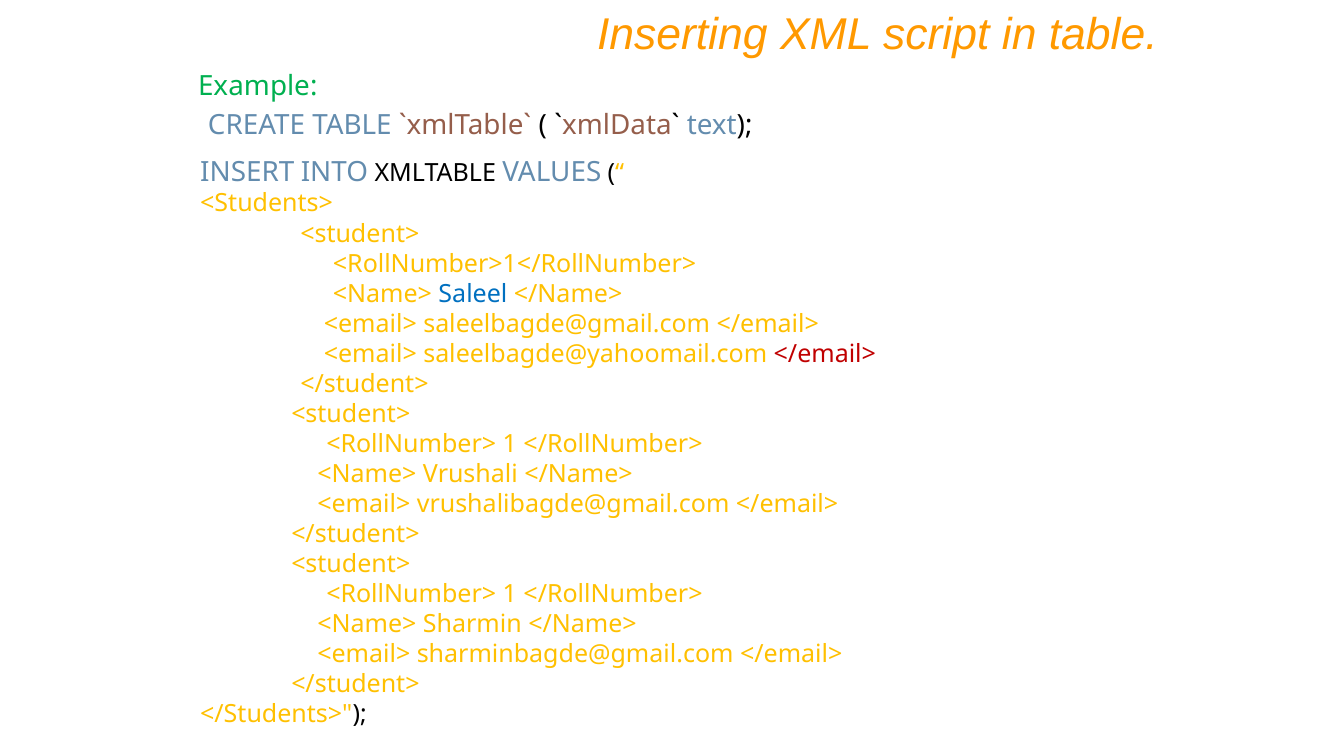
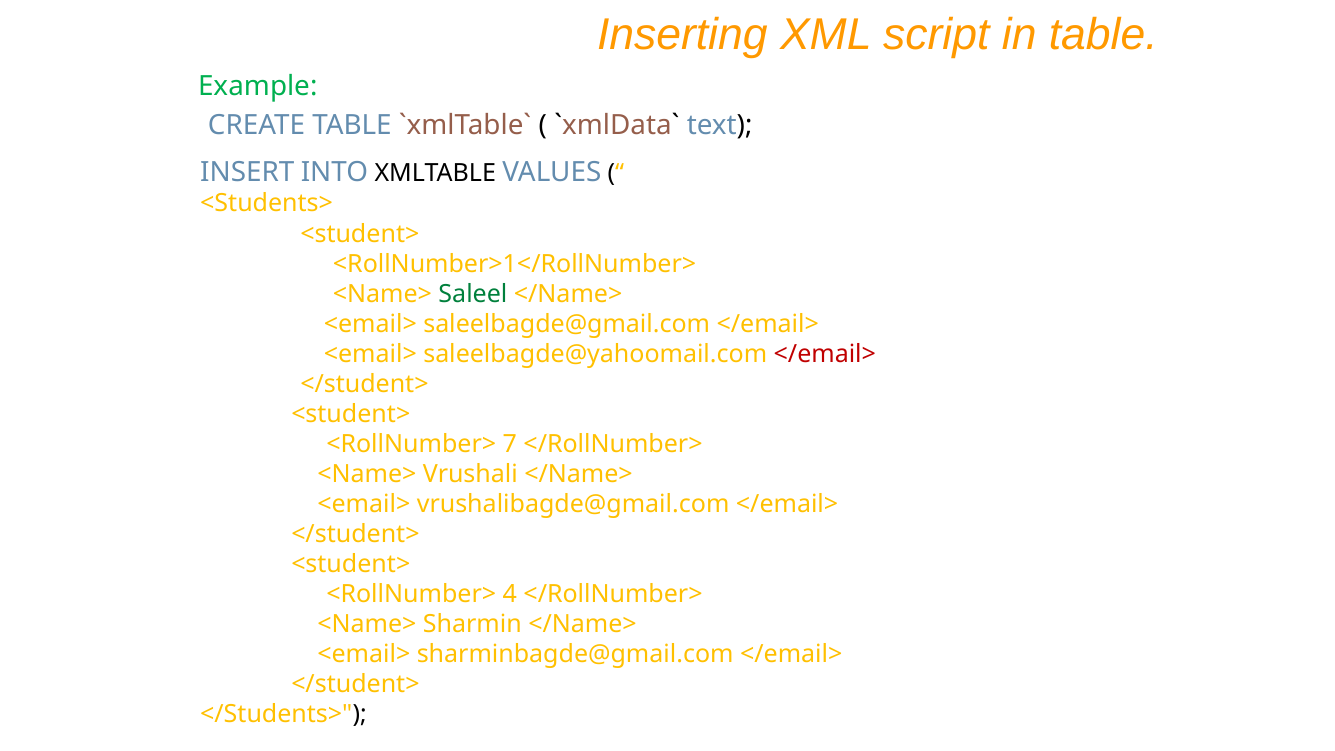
Saleel colour: blue -> green (473, 294)
1: 1 -> 7 (510, 444)
1: 1 -> 4 (510, 594)
